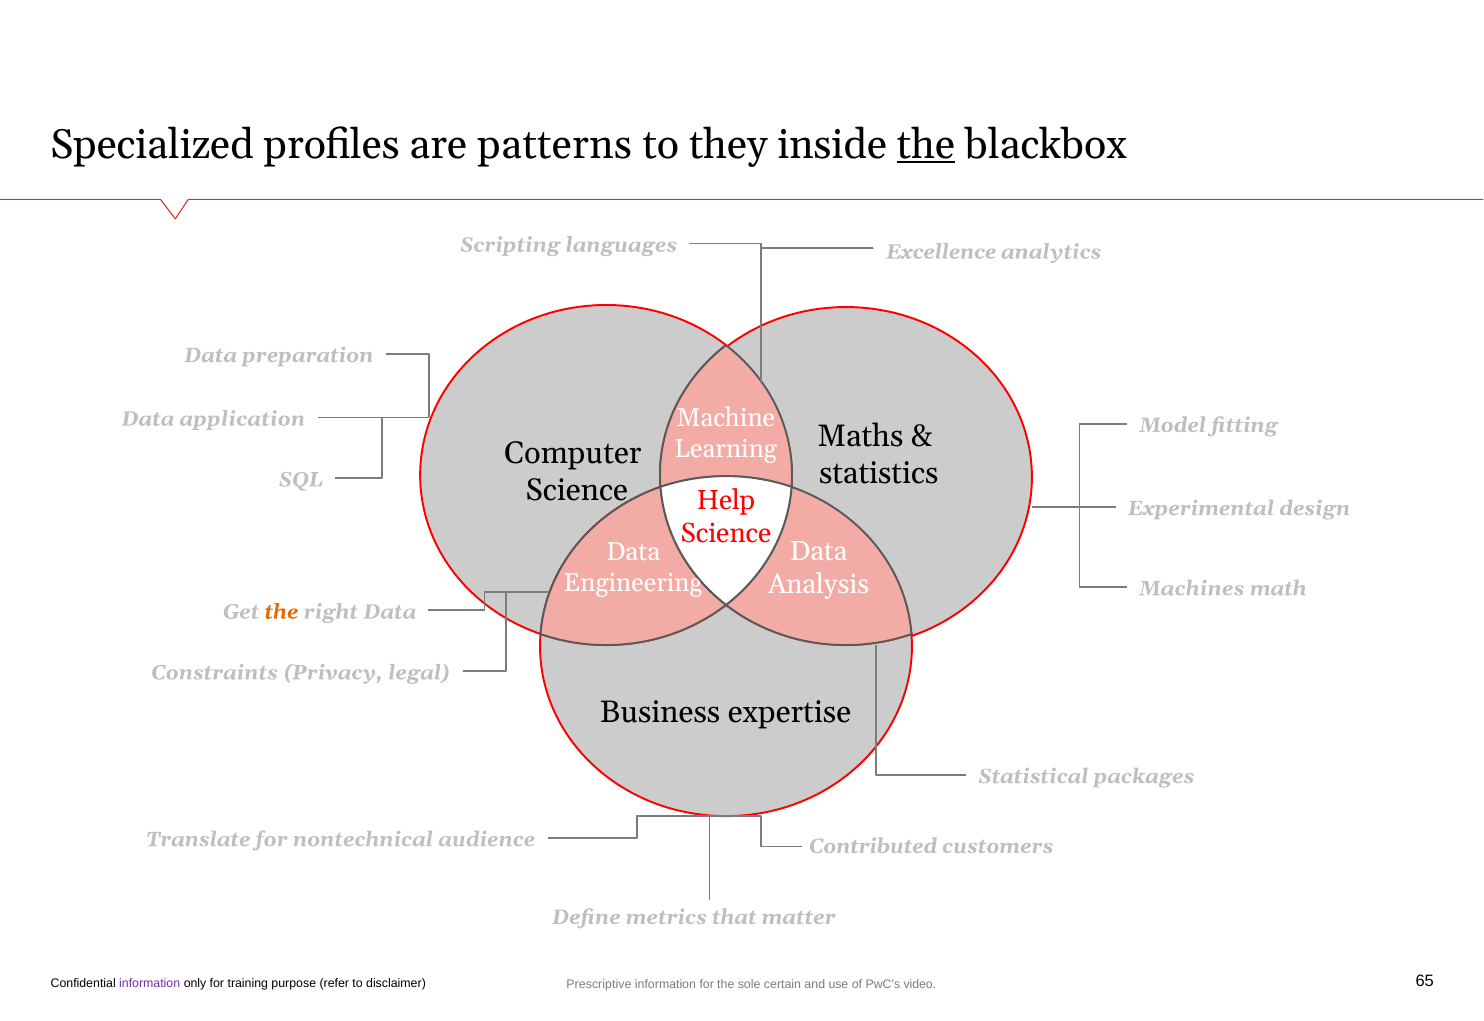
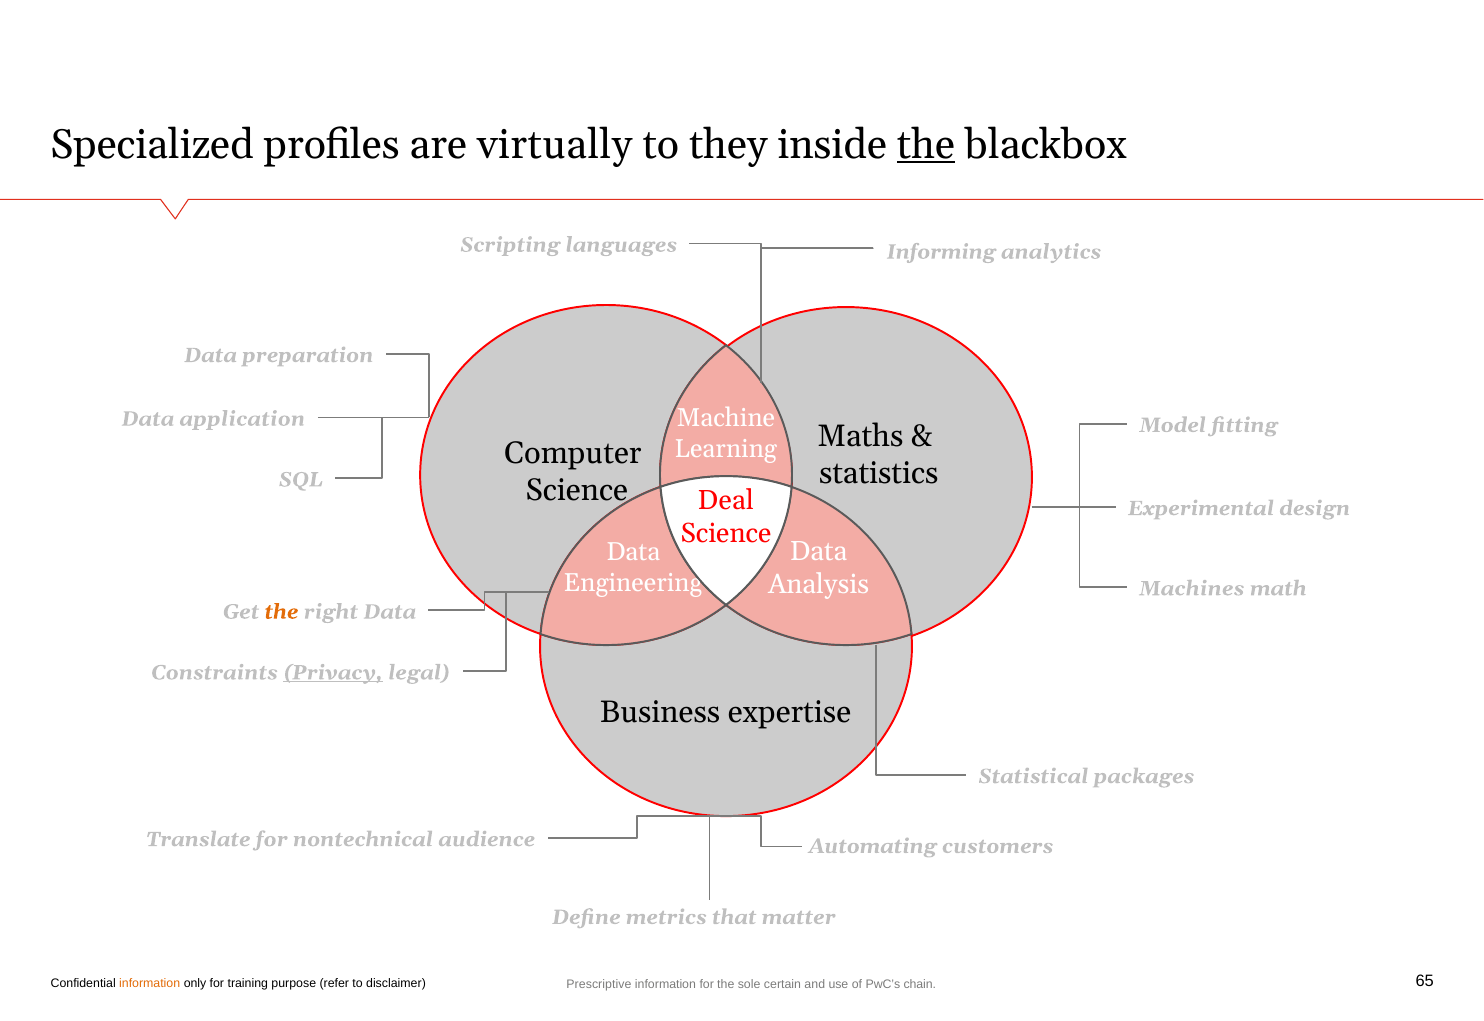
patterns: patterns -> virtually (555, 145)
Excellence: Excellence -> Informing (941, 252)
Help: Help -> Deal (726, 501)
Privacy underline: none -> present (333, 673)
Contributed: Contributed -> Automating (873, 847)
information colour: purple -> orange (150, 984)
video: video -> chain (920, 985)
